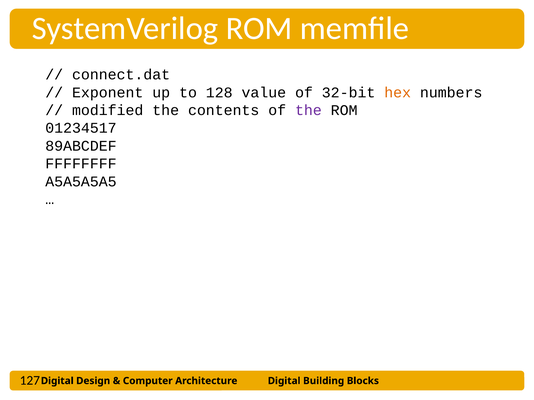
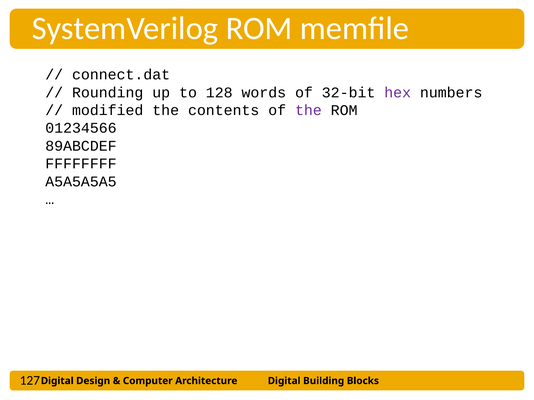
Exponent: Exponent -> Rounding (108, 93)
value: value -> words (264, 93)
hex colour: orange -> purple (398, 93)
01234517: 01234517 -> 01234566 (81, 128)
